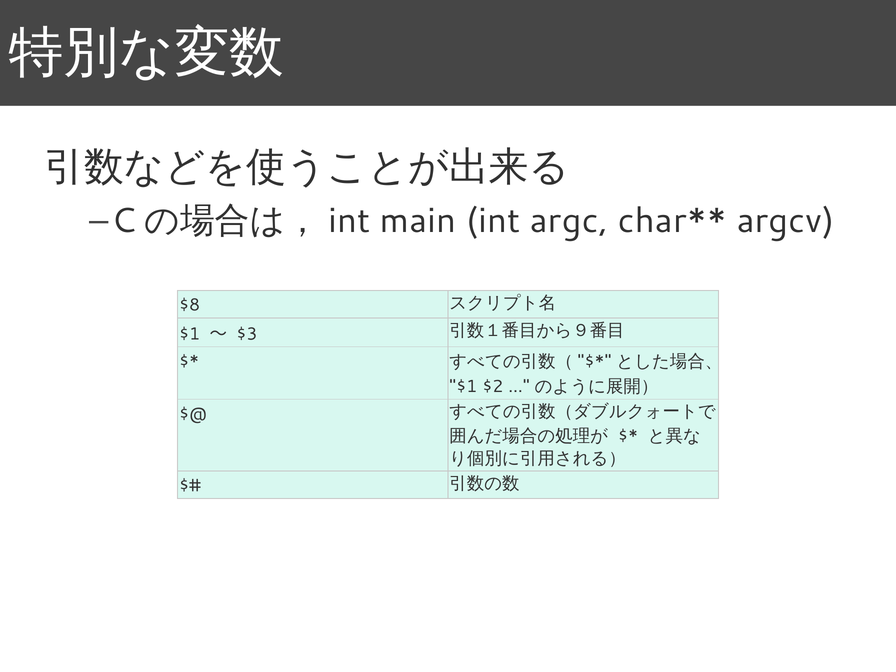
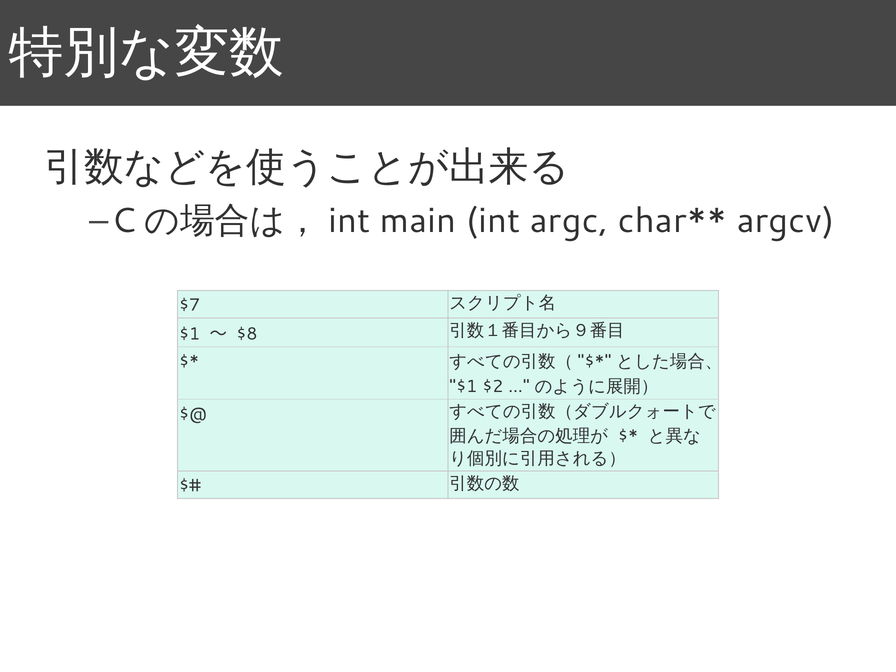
$8: $8 -> $7 (189, 305)
$3: $3 -> $8 (247, 334)
